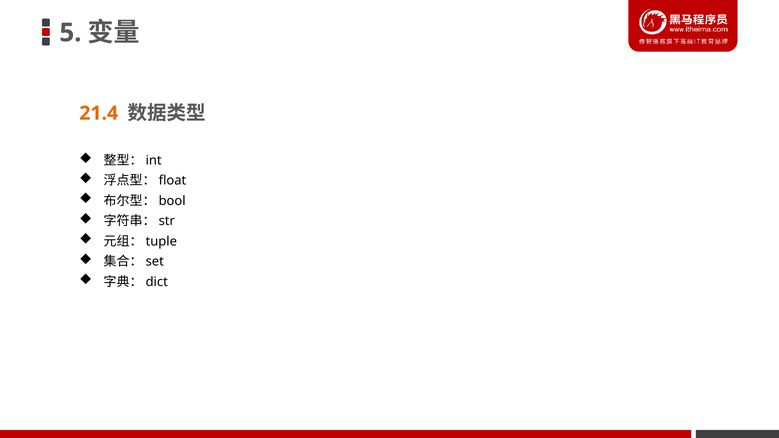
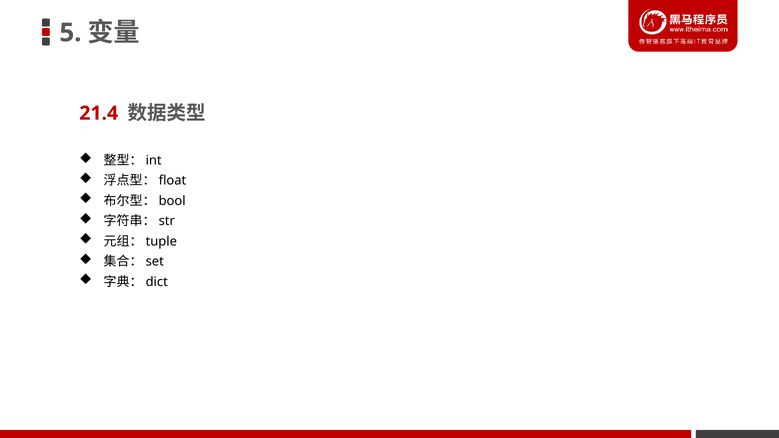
21.4 colour: orange -> red (99, 113)
